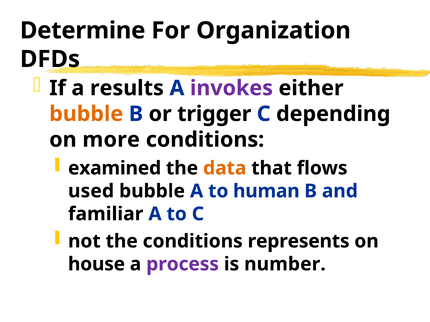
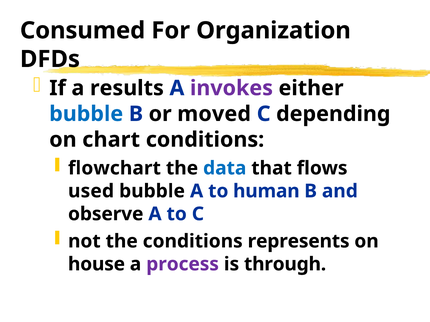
Determine: Determine -> Consumed (83, 31)
bubble colour: orange -> blue (86, 114)
trigger: trigger -> moved (214, 114)
more: more -> chart (111, 140)
examined: examined -> flowchart (114, 168)
data colour: orange -> blue (225, 168)
familiar: familiar -> observe (106, 214)
number: number -> through (285, 264)
